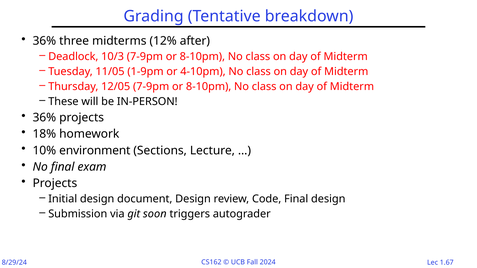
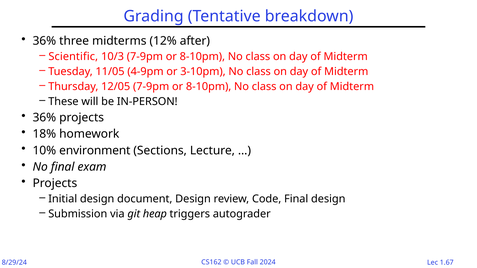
Deadlock: Deadlock -> Scientific (73, 57)
1-9pm: 1-9pm -> 4-9pm (145, 72)
4-10pm: 4-10pm -> 3-10pm (203, 72)
soon: soon -> heap (155, 214)
